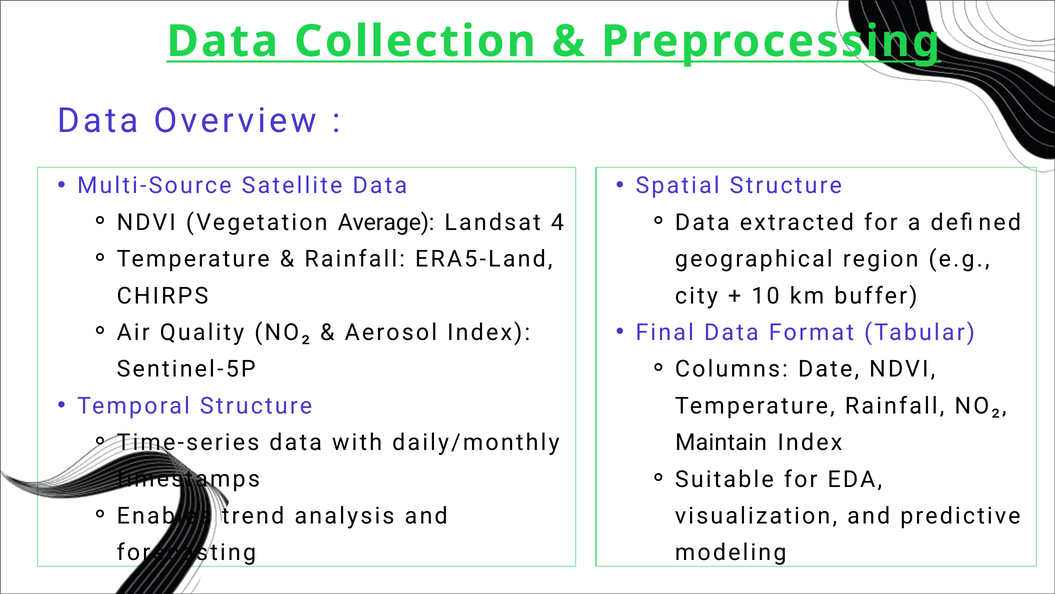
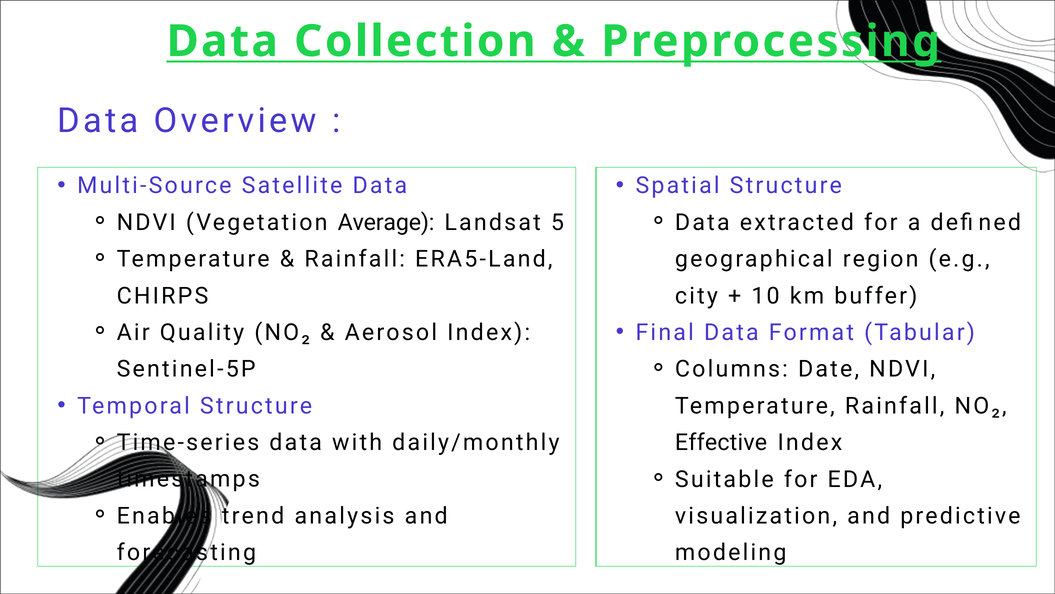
4: 4 -> 5 (557, 222)
Maintain: Maintain -> Effective (721, 442)
